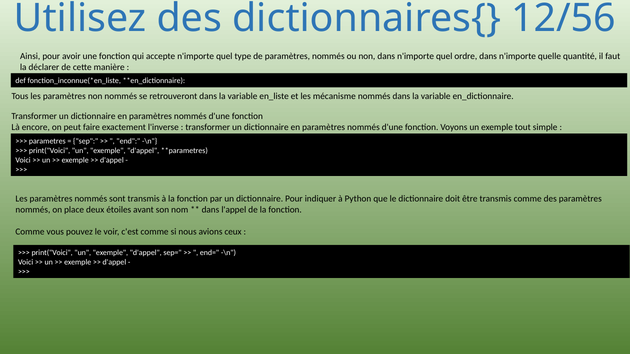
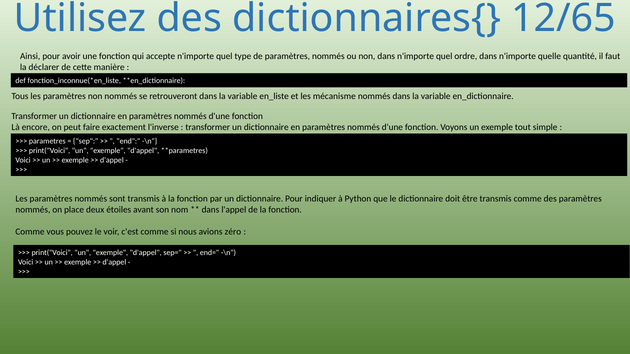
12/56: 12/56 -> 12/65 (564, 18)
ceux: ceux -> zéro (233, 232)
